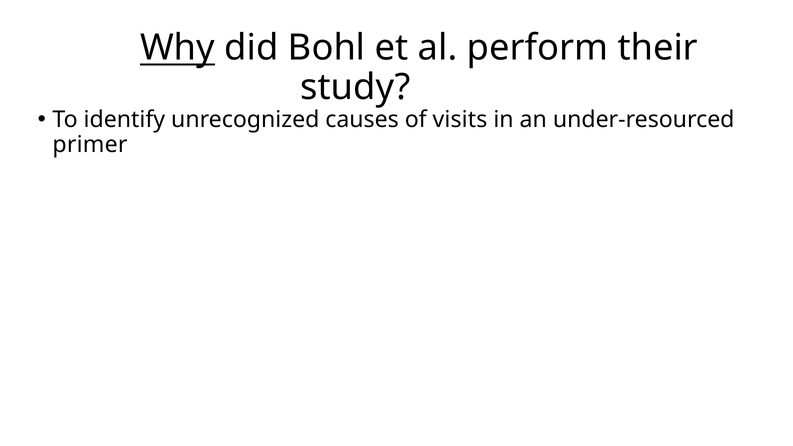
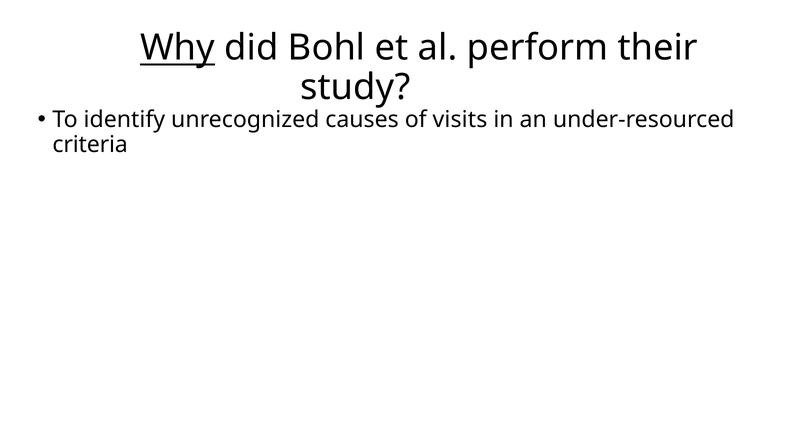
primer: primer -> criteria (90, 145)
